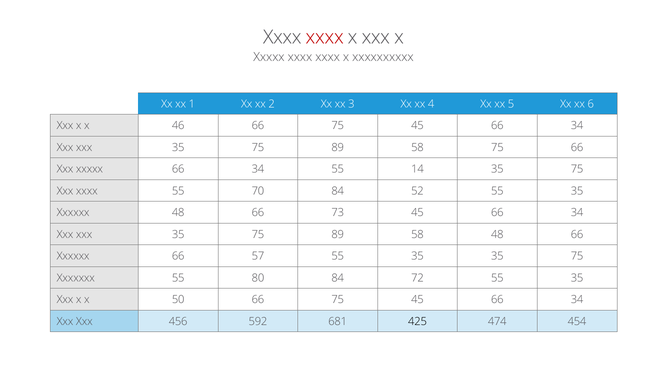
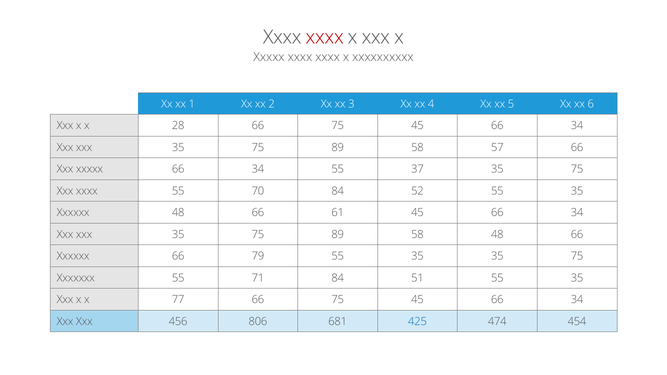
46: 46 -> 28 (178, 126)
58 75: 75 -> 57 (497, 148)
14: 14 -> 37 (418, 169)
73: 73 -> 61 (338, 213)
57: 57 -> 79 (258, 256)
80: 80 -> 71 (258, 278)
72: 72 -> 51 (418, 278)
50: 50 -> 77 (178, 300)
592: 592 -> 806 (258, 322)
425 colour: black -> blue (418, 322)
